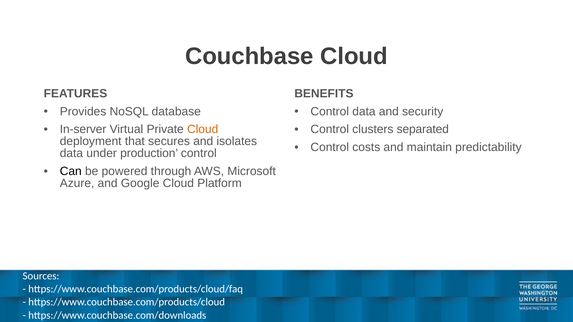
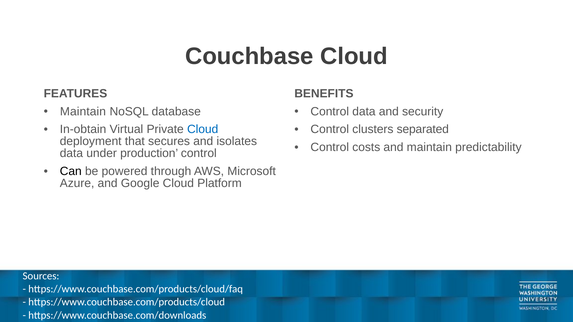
Provides: Provides -> Maintain (83, 112)
In-server: In-server -> In-obtain (83, 129)
Cloud colour: orange -> blue (203, 129)
